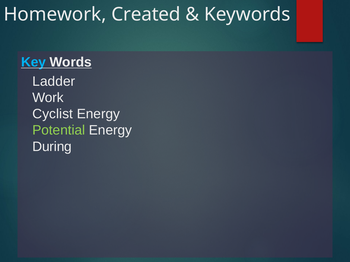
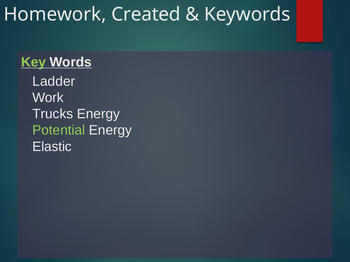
Key colour: light blue -> light green (33, 62)
Cyclist: Cyclist -> Trucks (53, 114)
During: During -> Elastic (52, 147)
